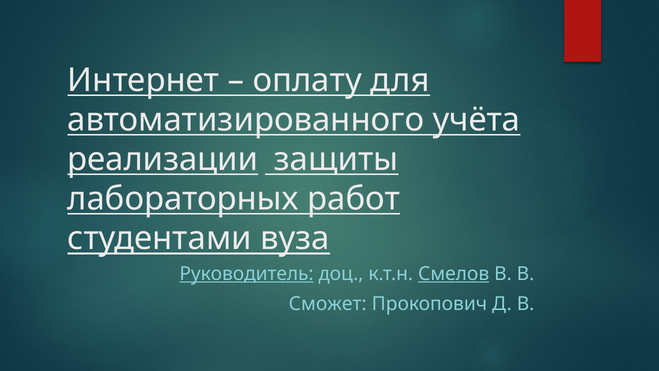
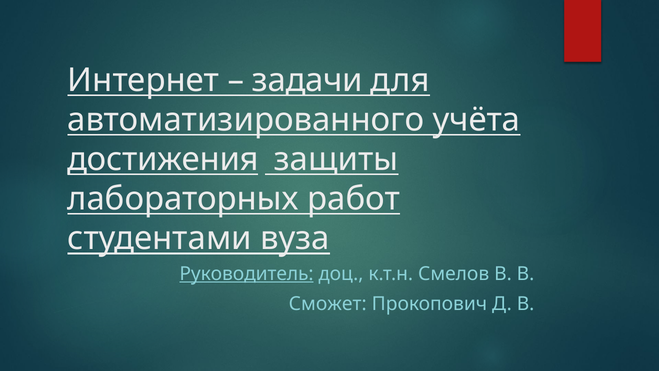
оплату: оплату -> задачи (307, 80)
реализации: реализации -> достижения (163, 159)
Смелов underline: present -> none (454, 274)
